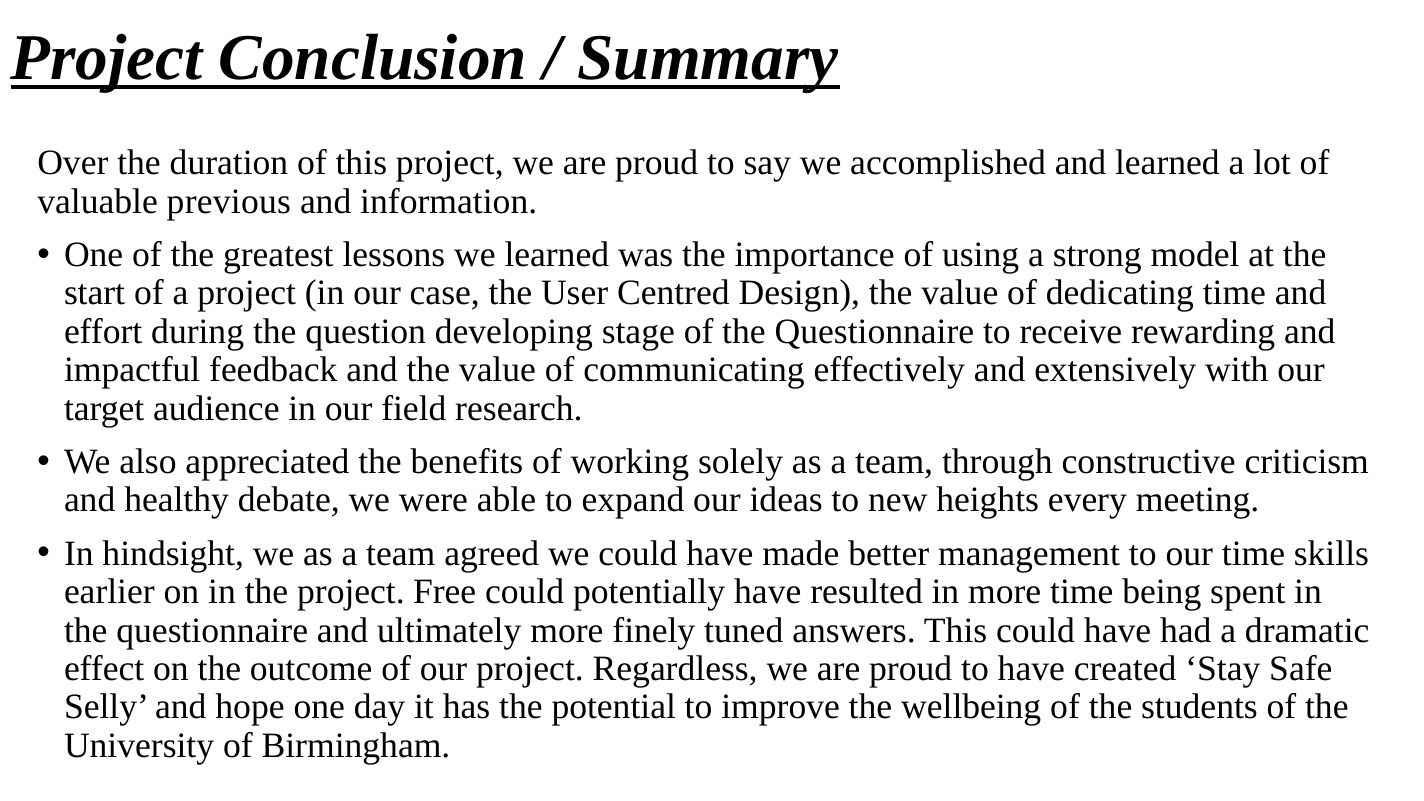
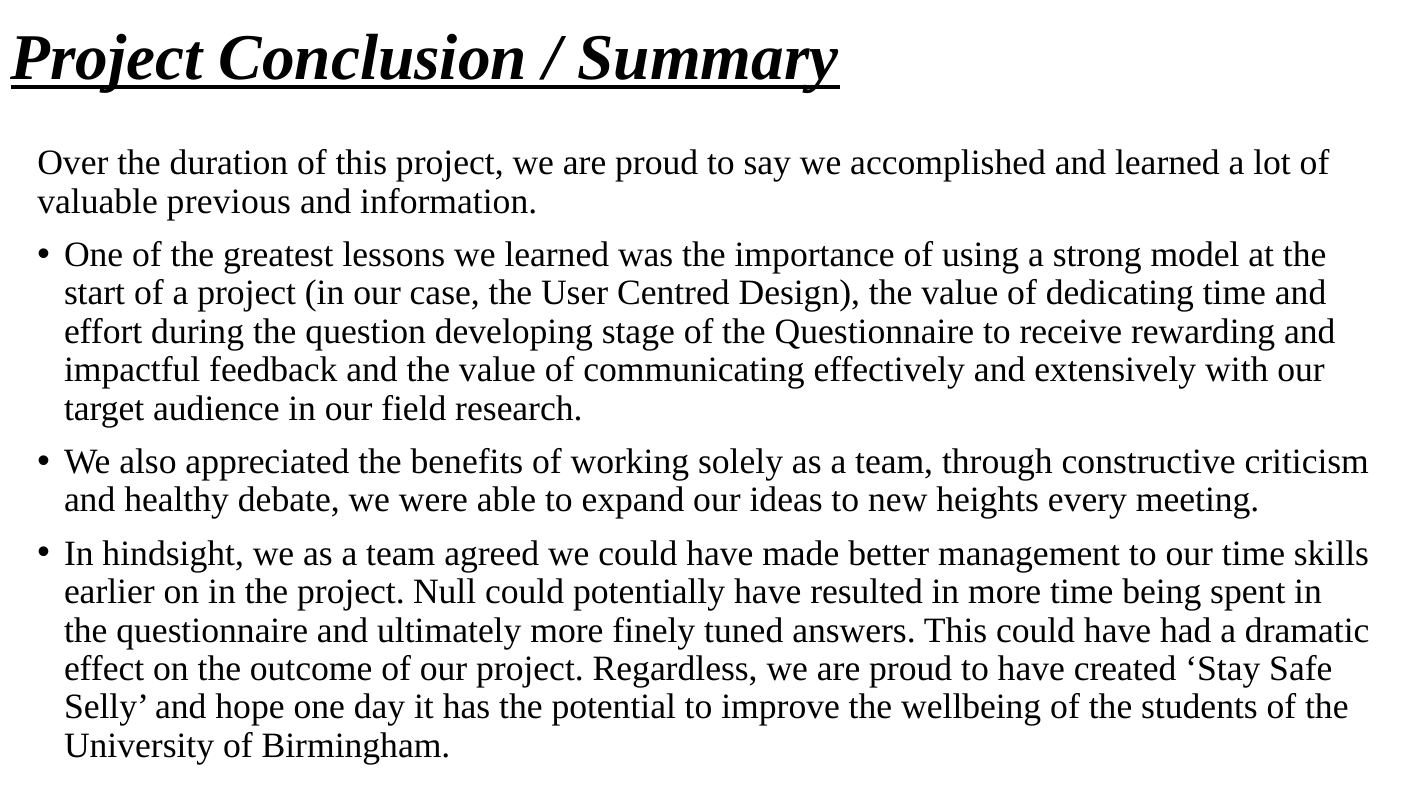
Free: Free -> Null (445, 592)
